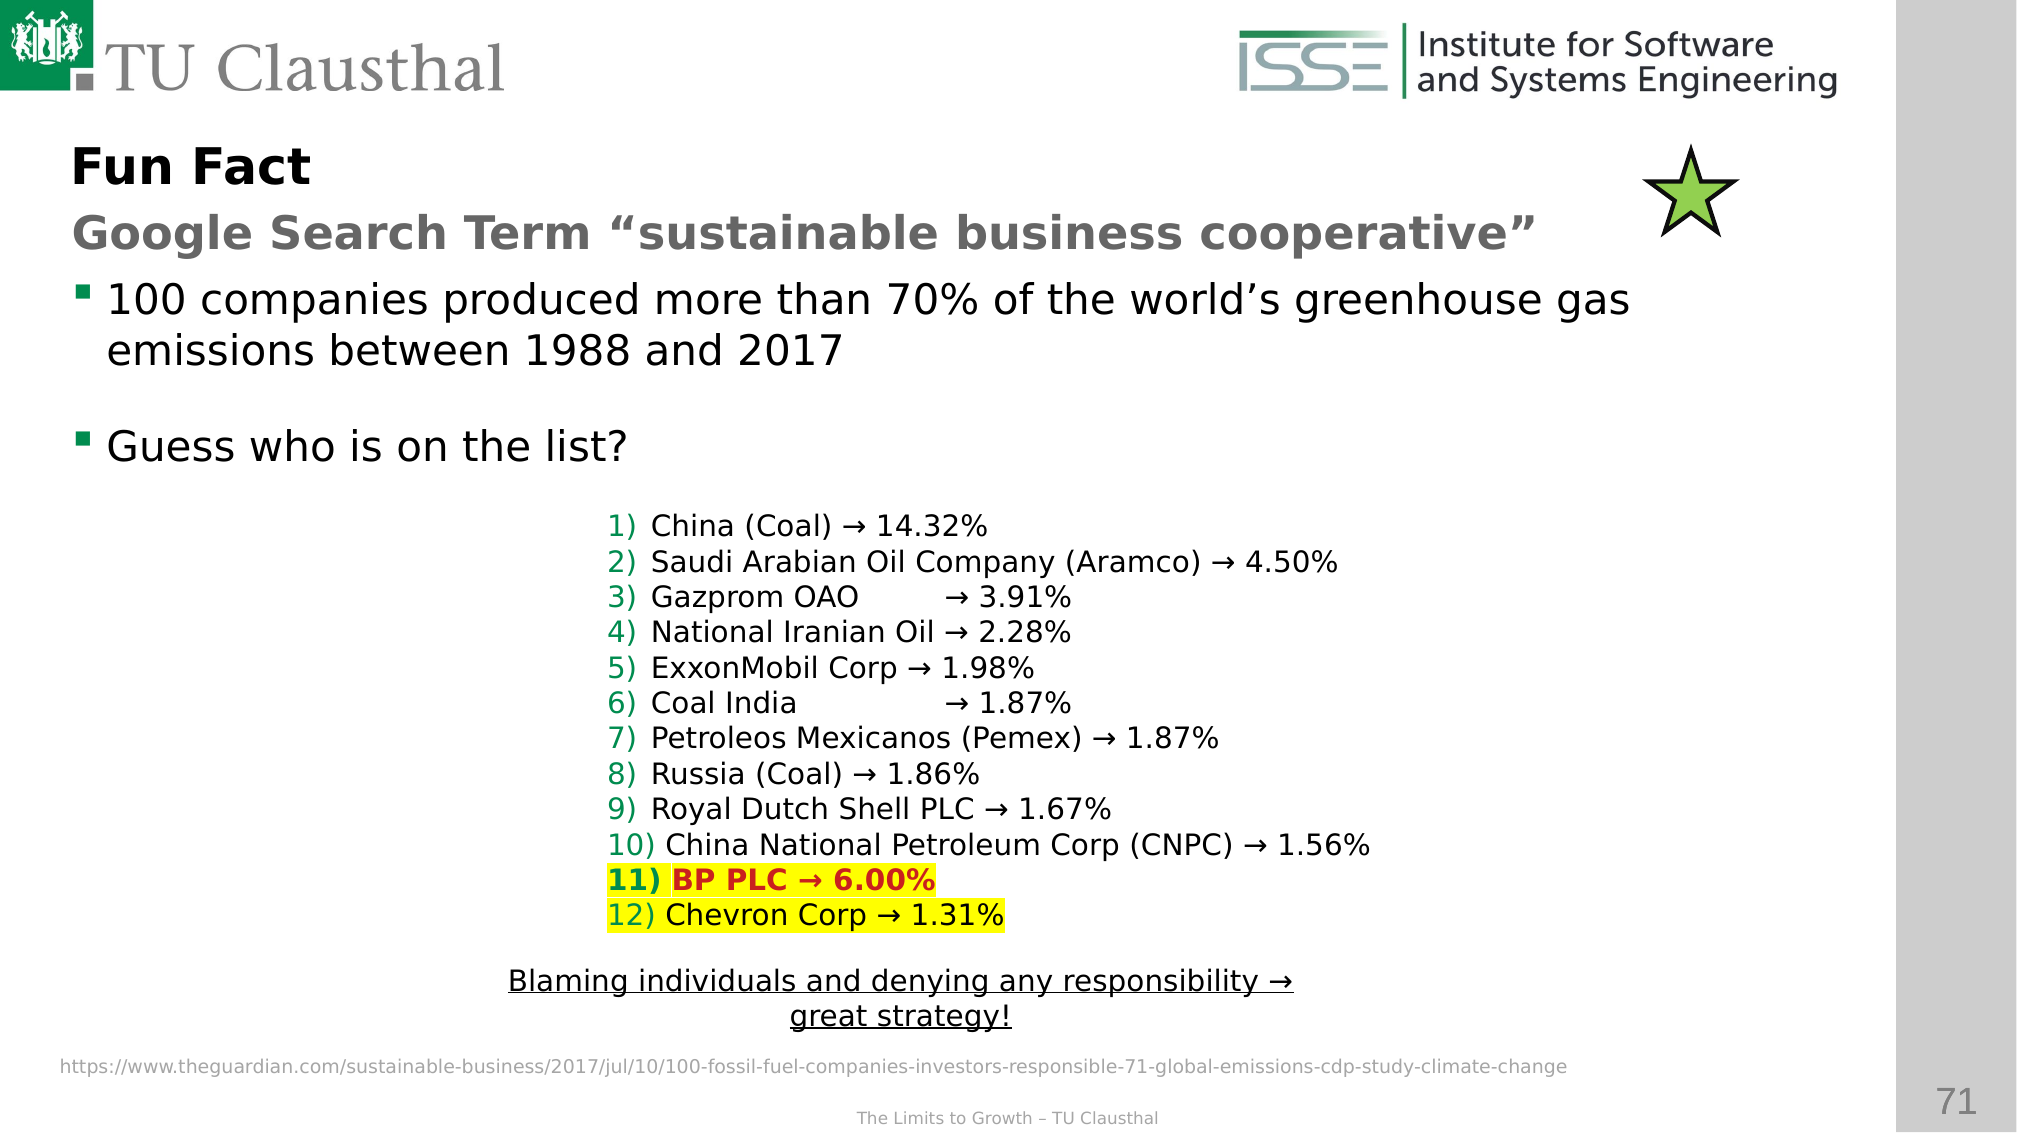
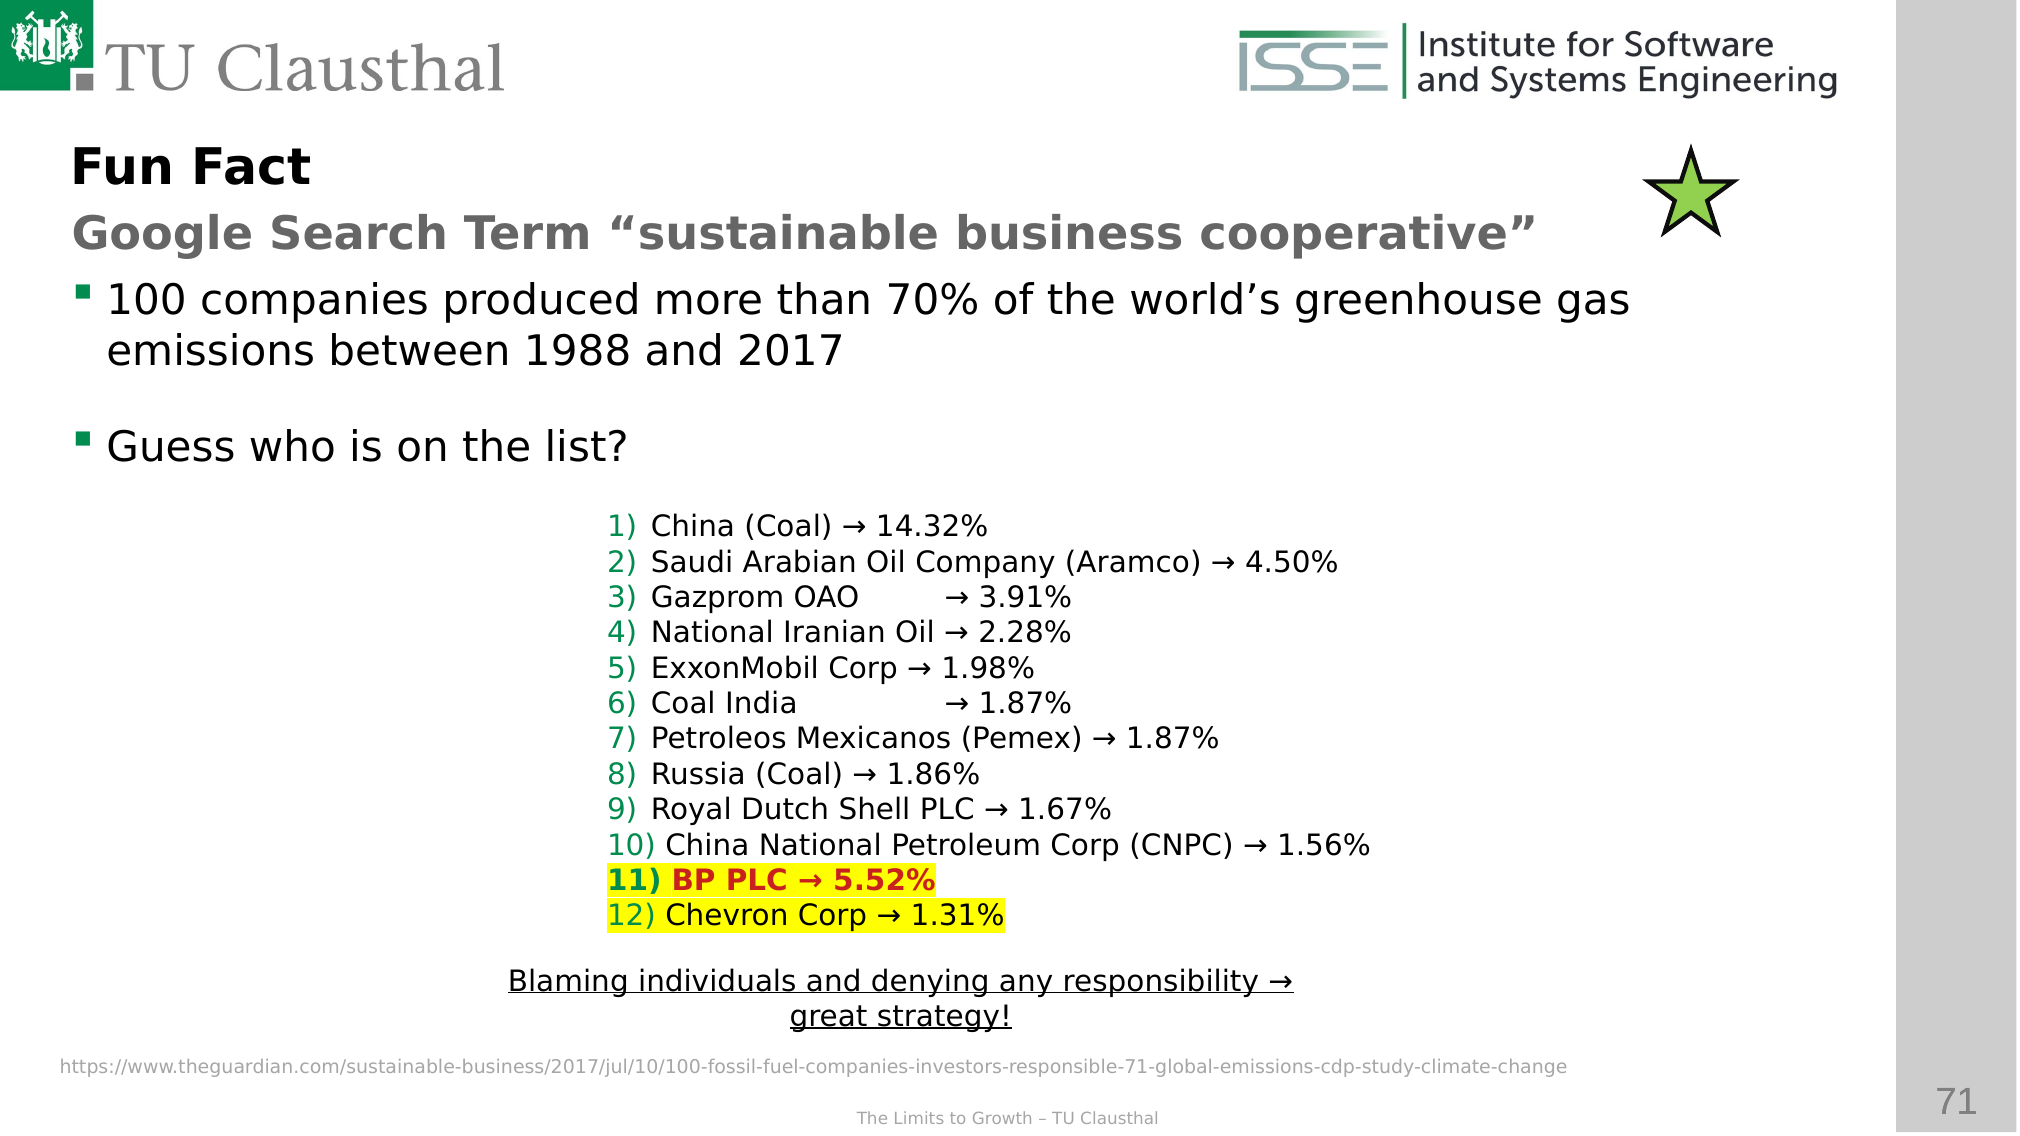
6.00%: 6.00% -> 5.52% (884, 881)
